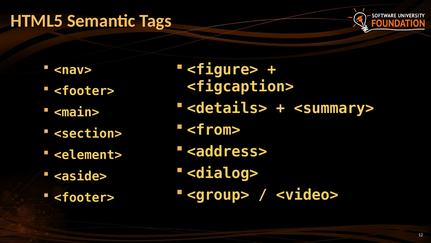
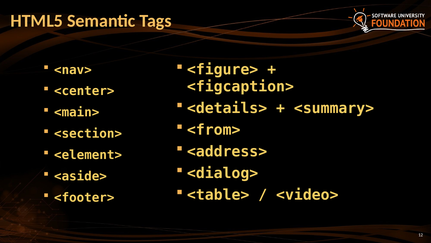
<footer>: <footer> -> <center> (84, 91)
<group>: <group> -> <table> (218, 194)
